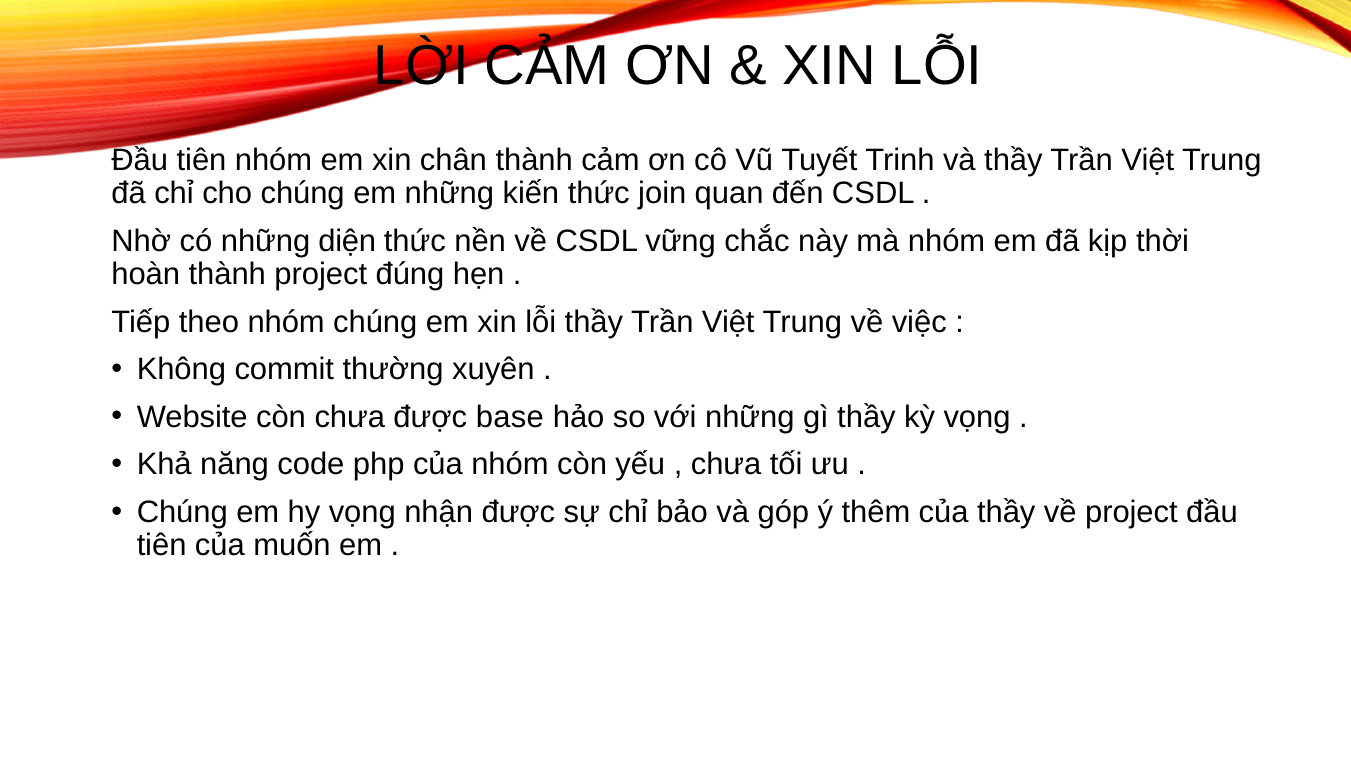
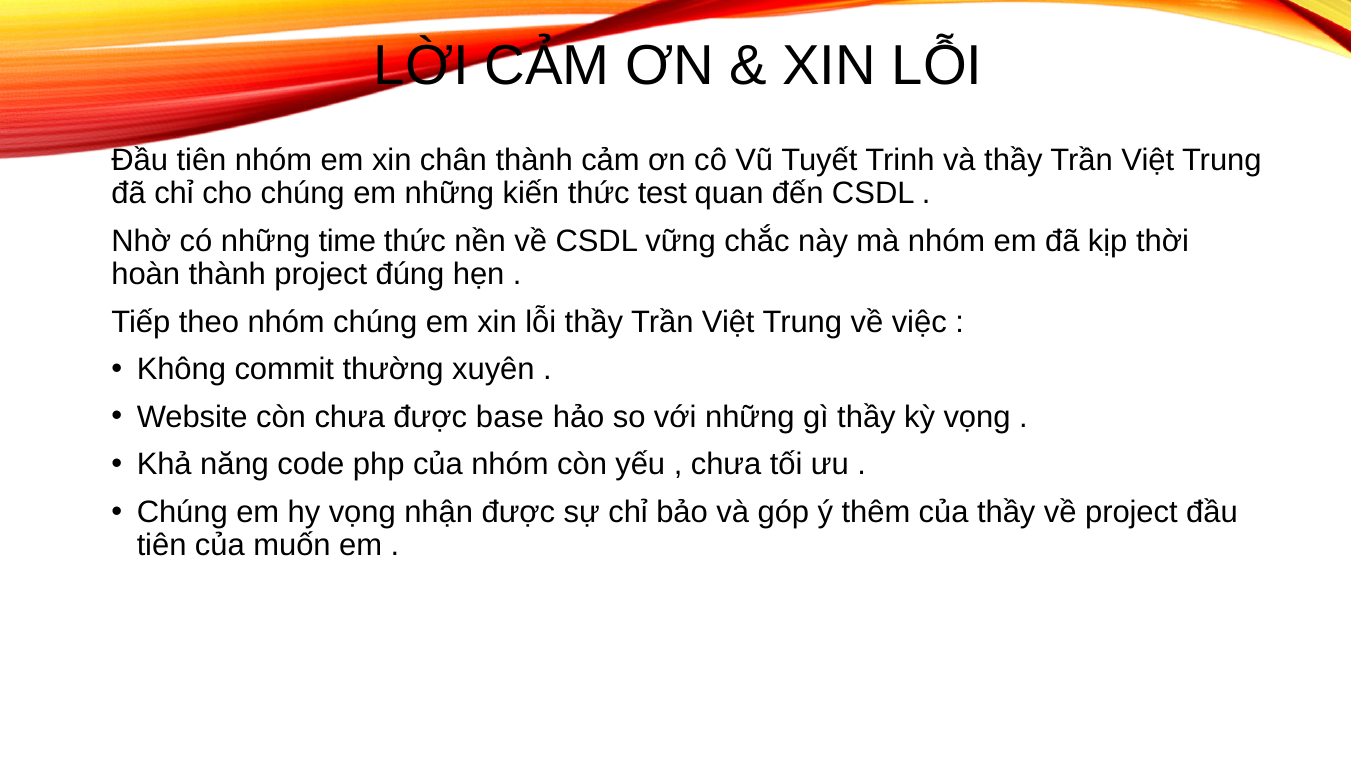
join: join -> test (662, 193)
diện: diện -> time (347, 241)
